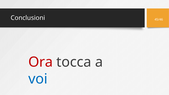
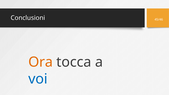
Ora colour: red -> orange (41, 62)
